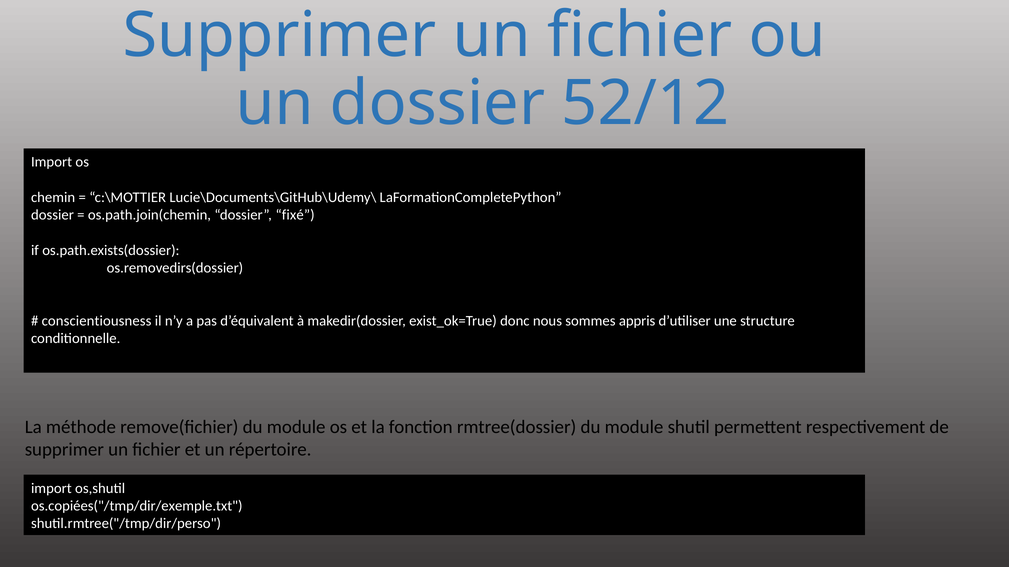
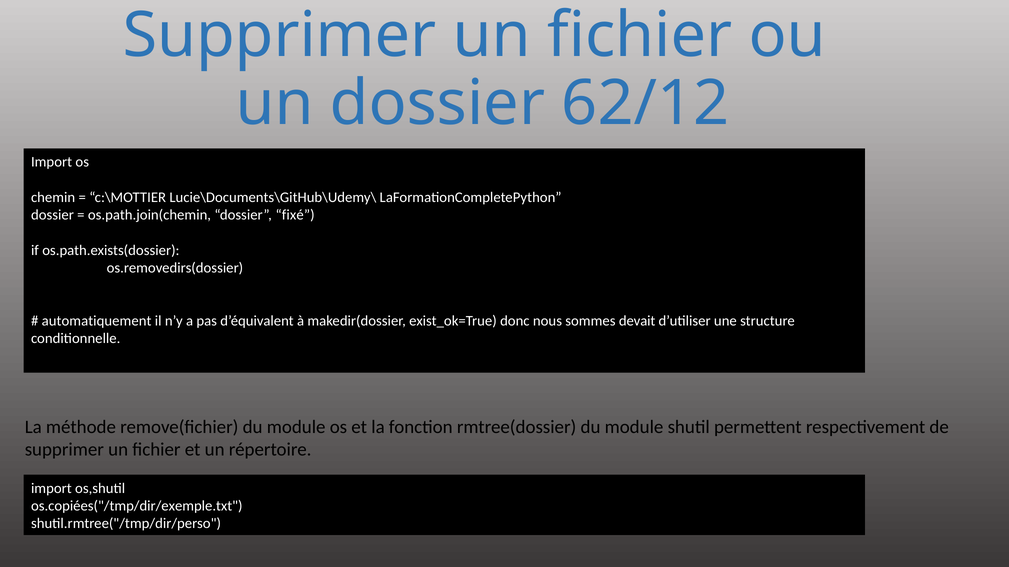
52/12: 52/12 -> 62/12 (645, 103)
conscientiousness: conscientiousness -> automatiquement (97, 321)
appris: appris -> devait (637, 321)
